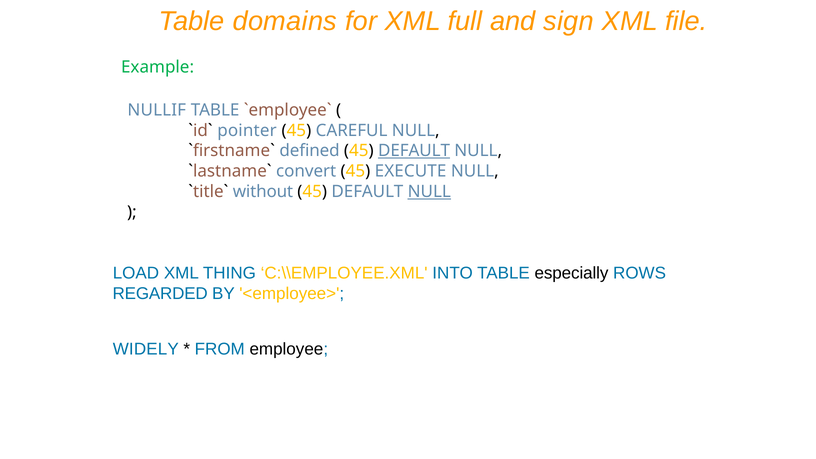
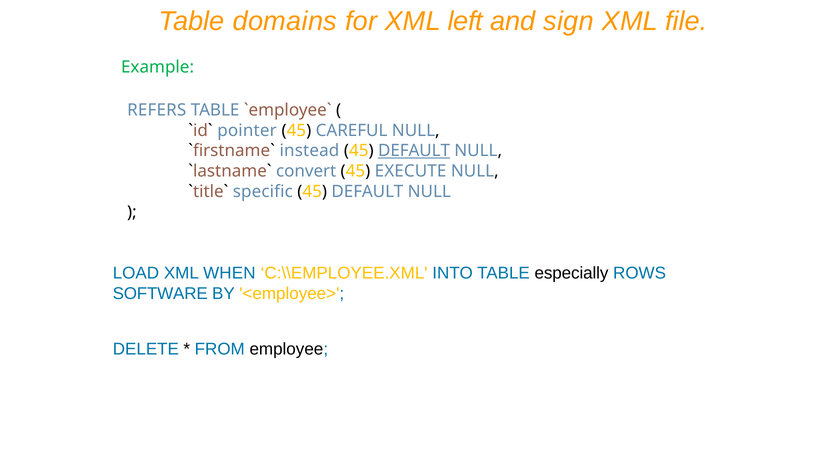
full: full -> left (465, 21)
NULLIF: NULLIF -> REFERS (157, 110)
defined: defined -> instead (309, 151)
without: without -> specific (263, 192)
NULL underline: present -> none (429, 192)
THING: THING -> WHEN (229, 273)
REGARDED: REGARDED -> SOFTWARE (160, 293)
WIDELY: WIDELY -> DELETE (146, 349)
